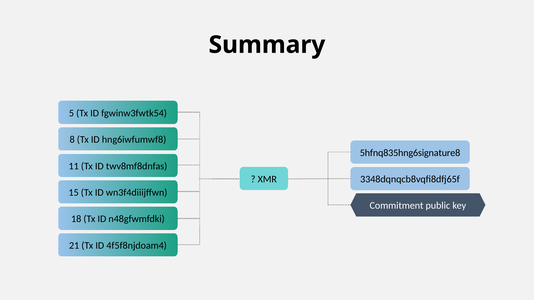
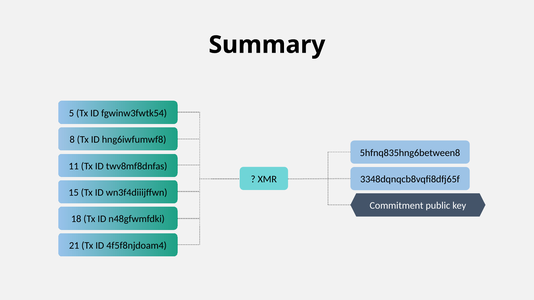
5hfnq835hng6signature8: 5hfnq835hng6signature8 -> 5hfnq835hng6between8 (410, 153)
